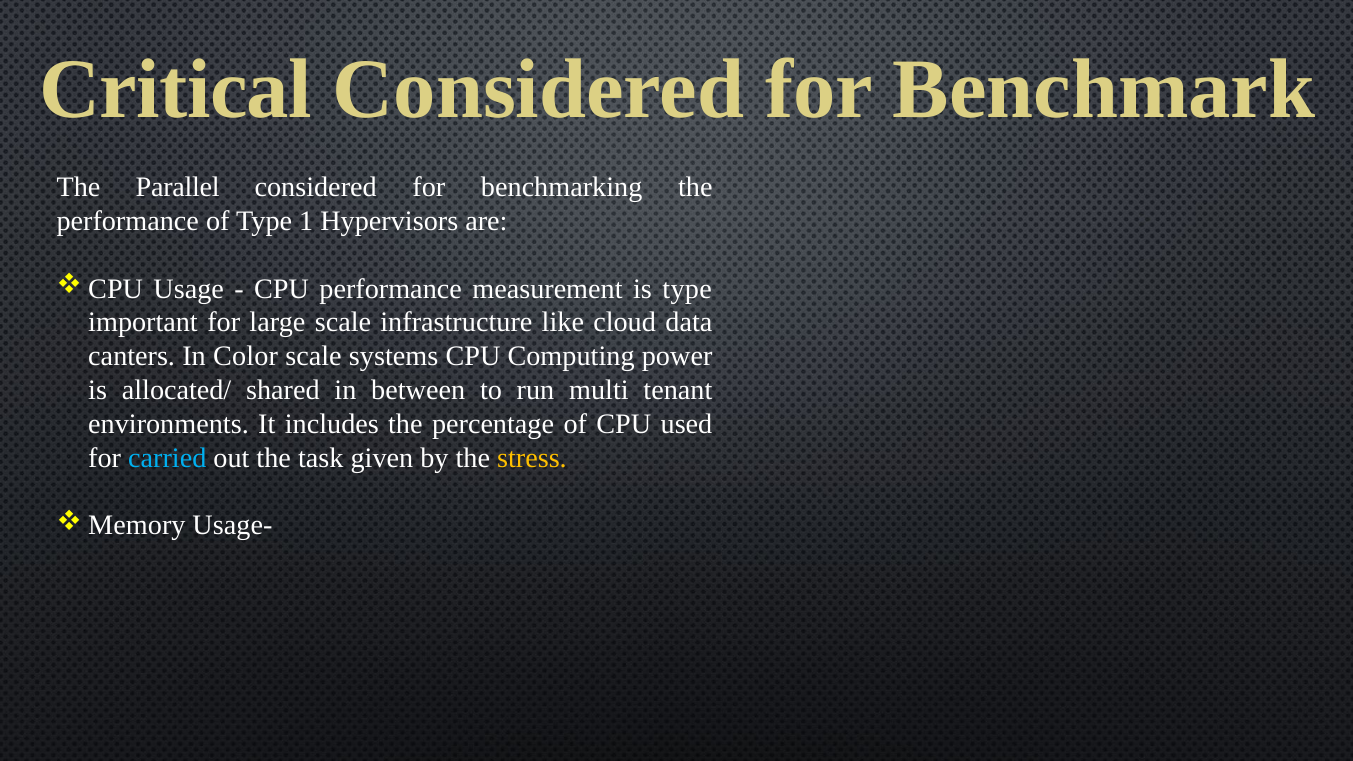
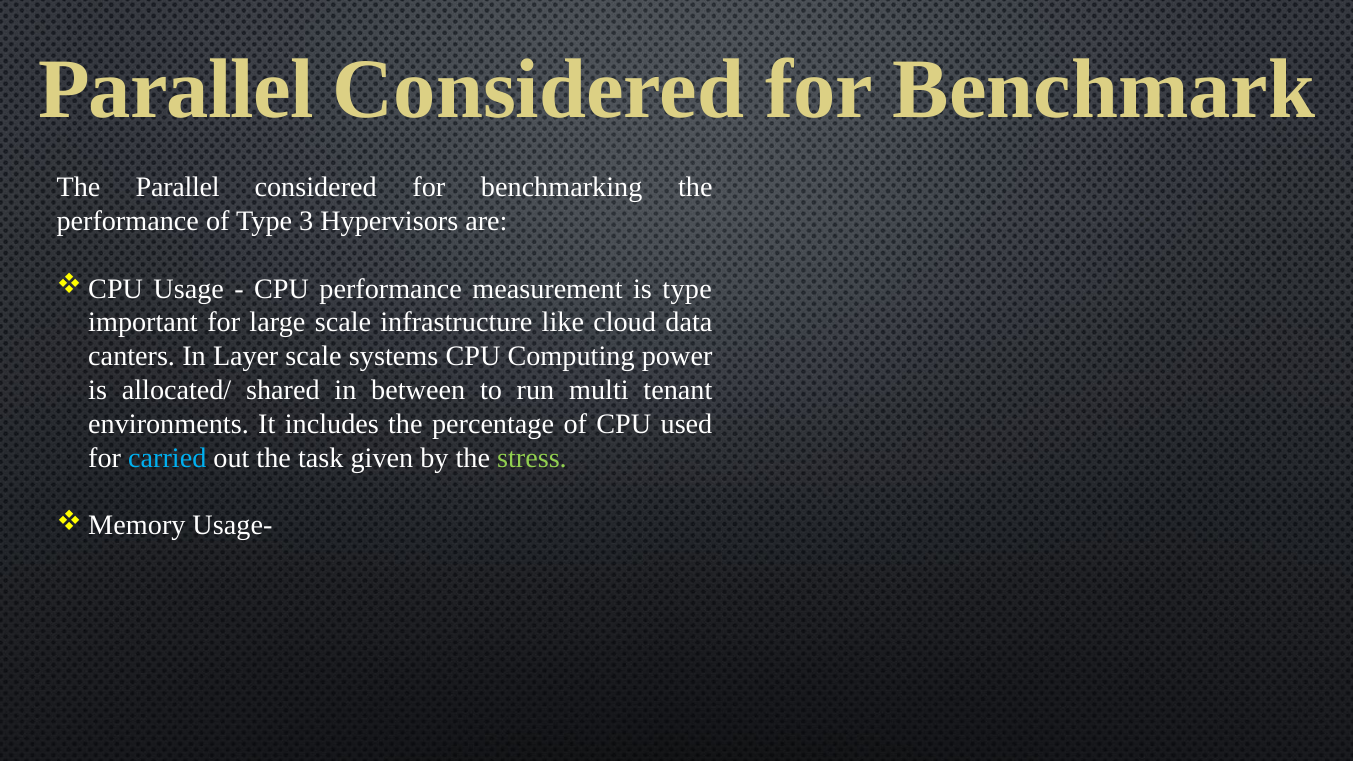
Critical: Critical -> Parallel (176, 90)
1: 1 -> 3 (306, 221)
Color: Color -> Layer (246, 357)
stress colour: yellow -> light green (532, 458)
